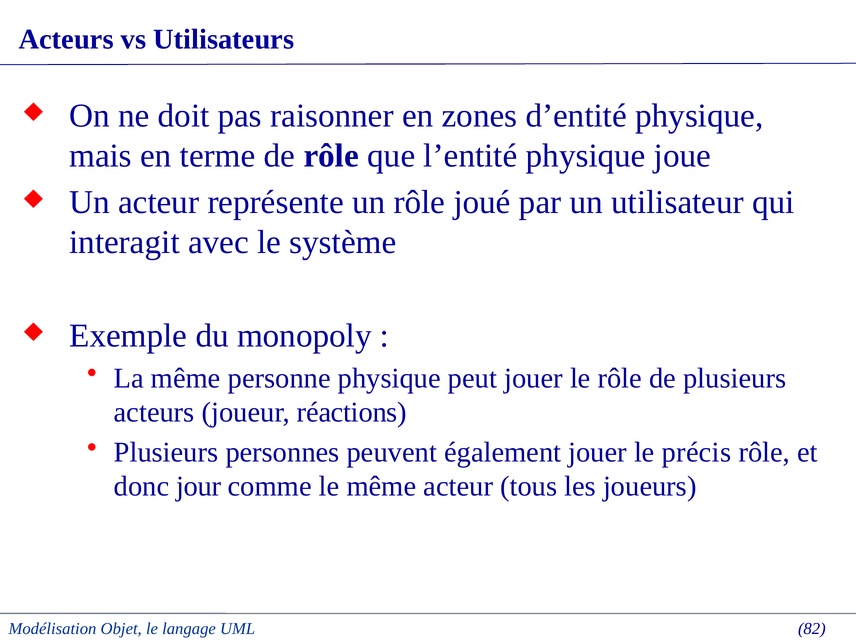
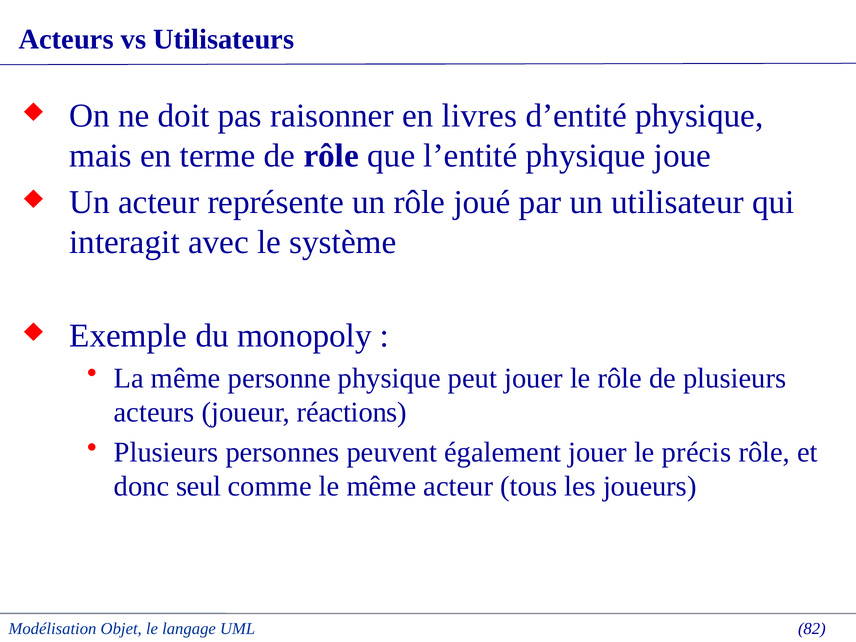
zones: zones -> livres (479, 116)
jour: jour -> seul (199, 487)
